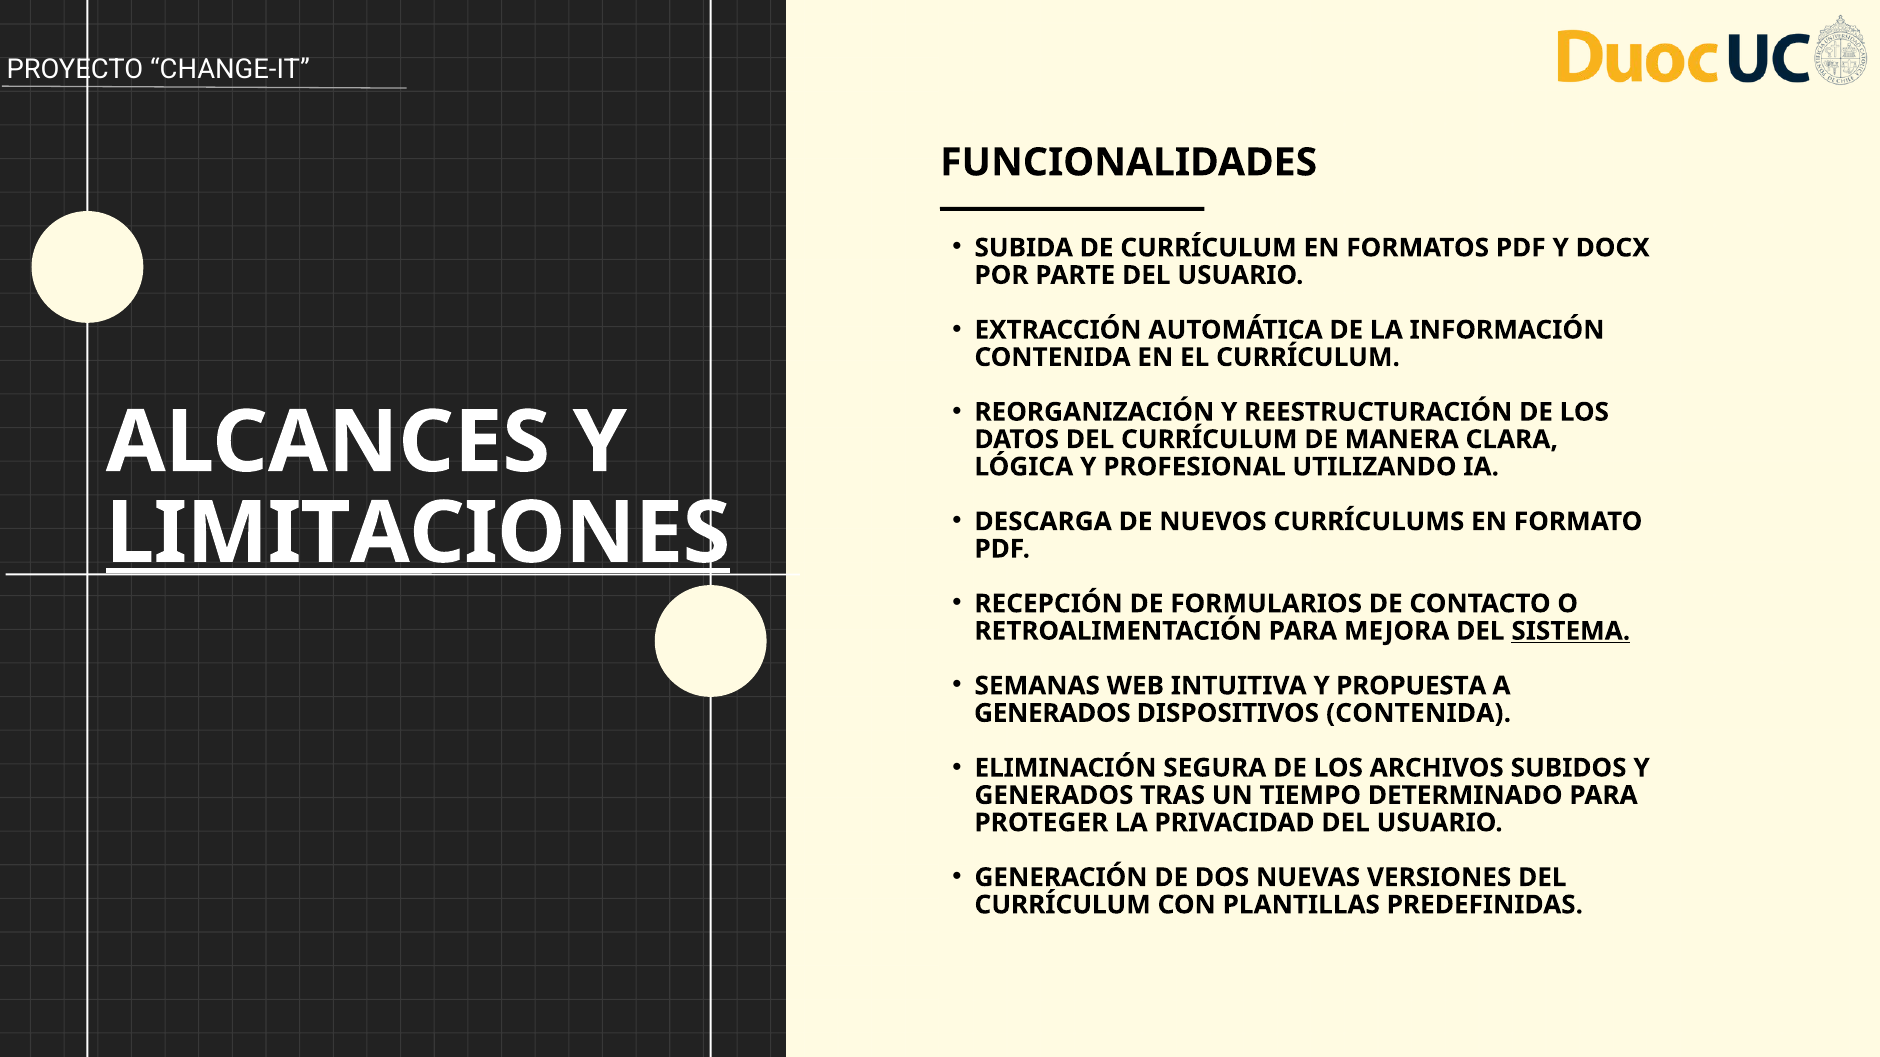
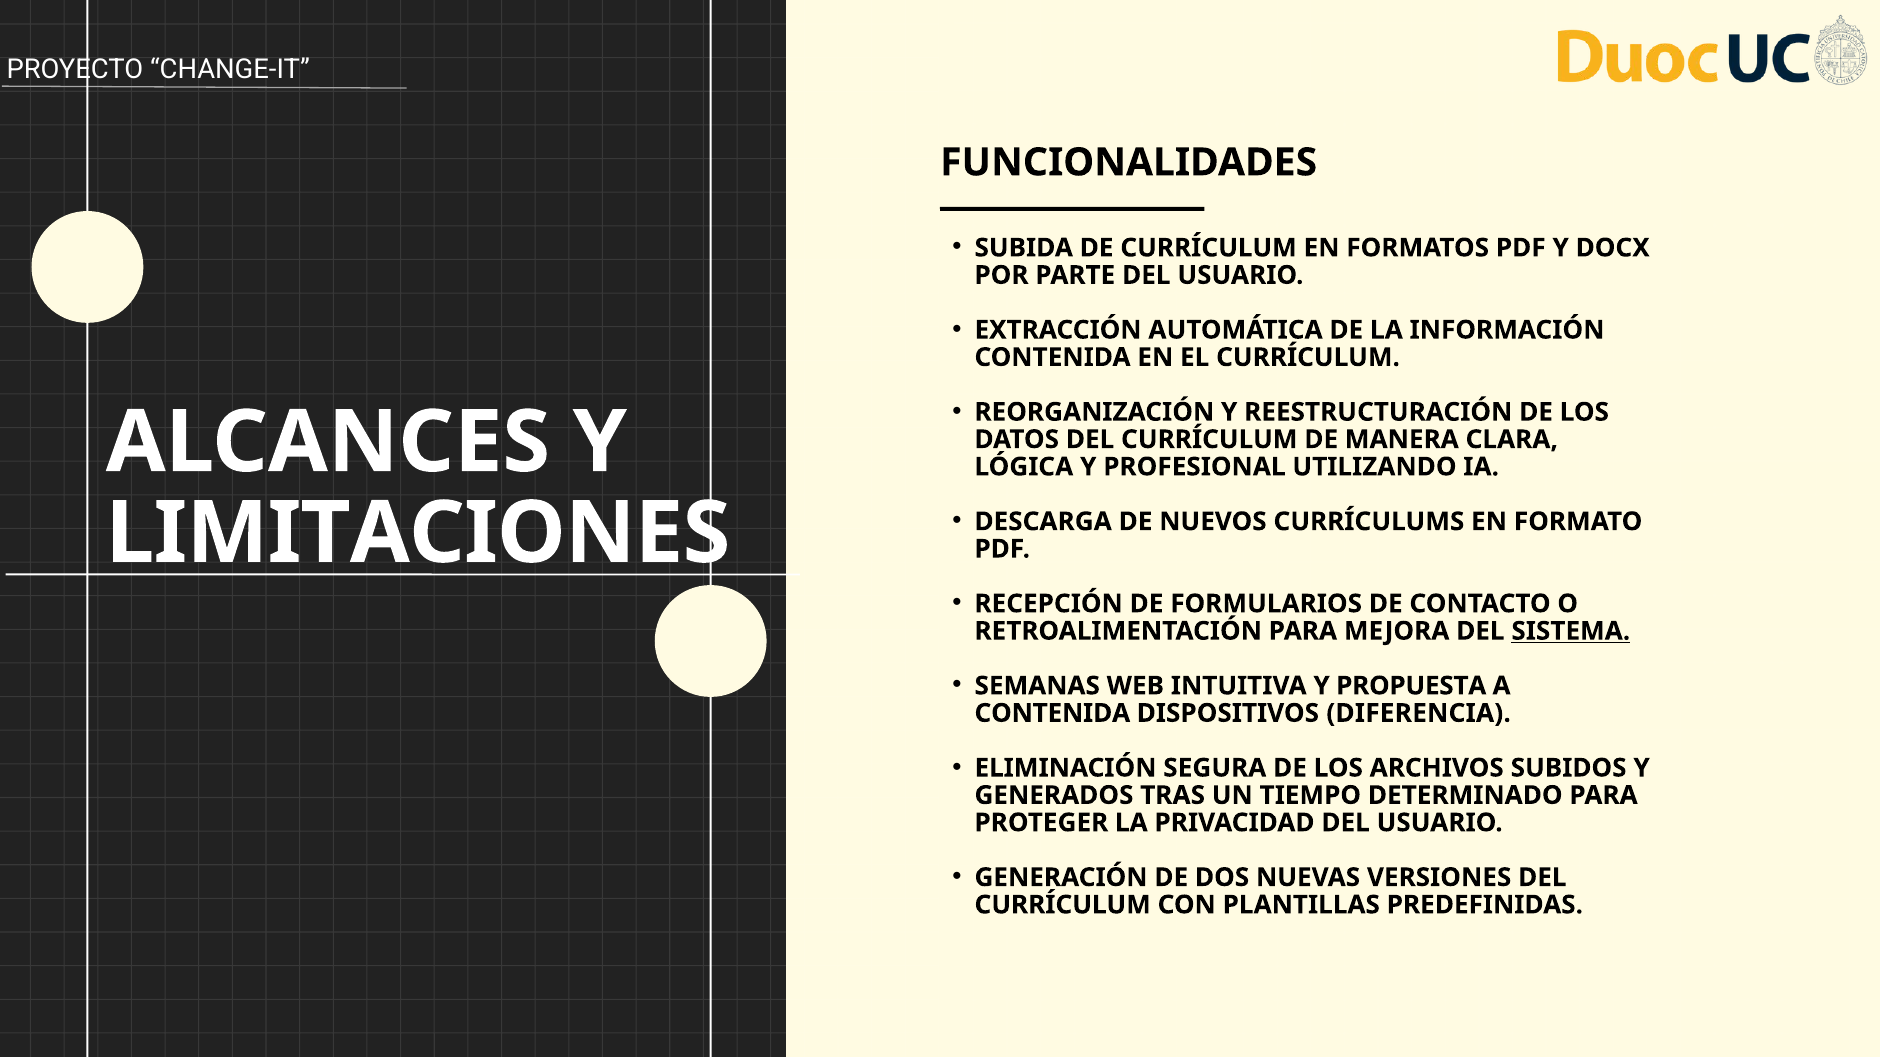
LIMITACIONES underline: present -> none (418, 534)
GENERADOS: GENERADOS -> CONTENIDA (1052, 714)
DISPOSITIVOS CONTENIDA: CONTENIDA -> DIFERENCIA (1419, 714)
